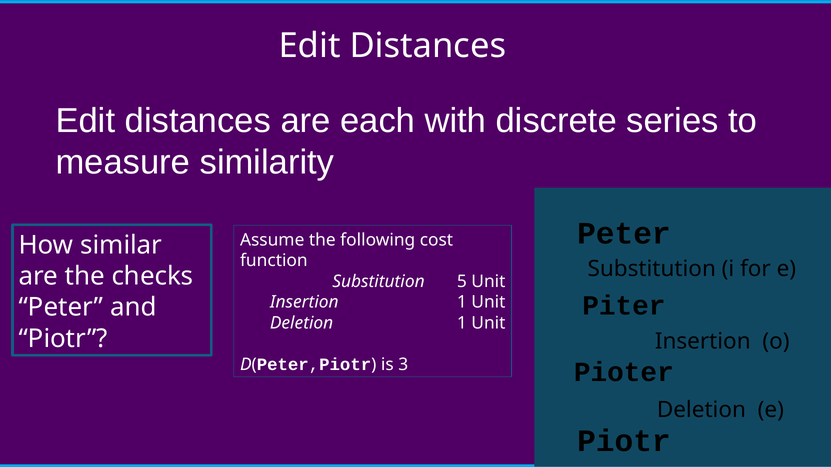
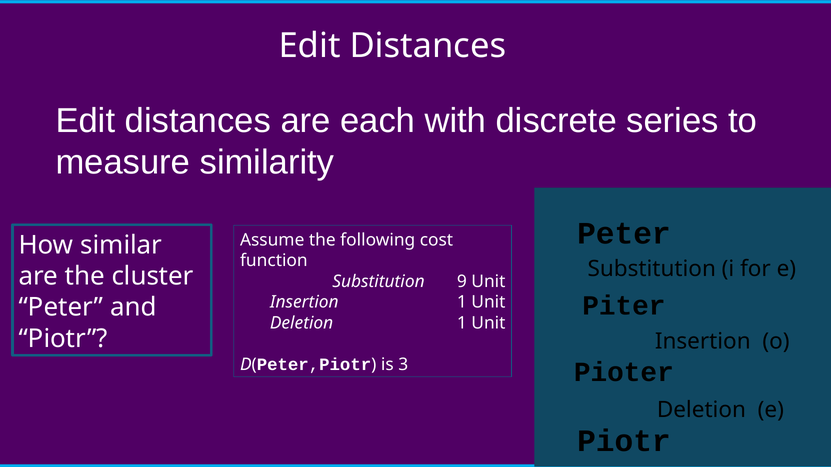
checks: checks -> cluster (152, 276)
5: 5 -> 9 (462, 282)
